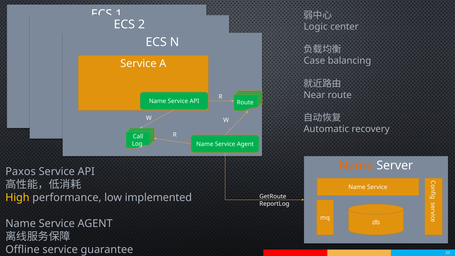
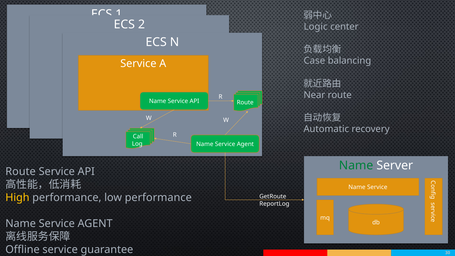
Name colour: orange -> green (356, 165)
Paxos: Paxos -> Route (21, 172)
low implemented: implemented -> performance (158, 198)
